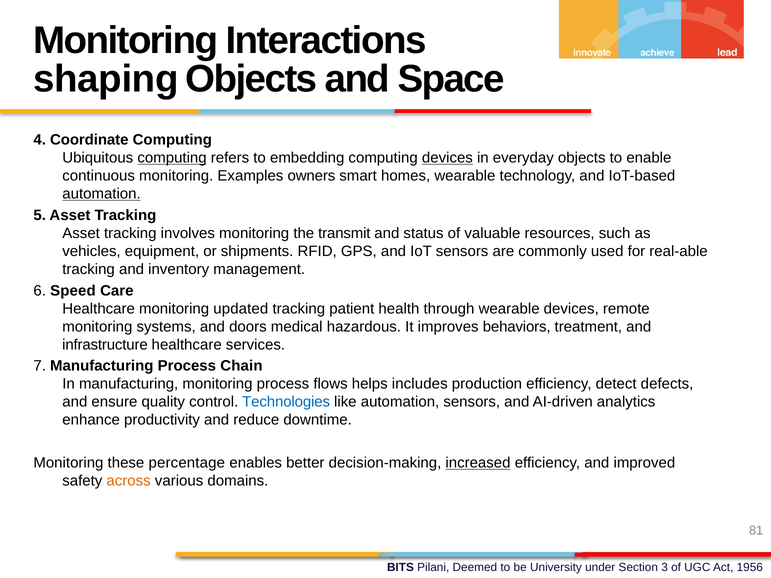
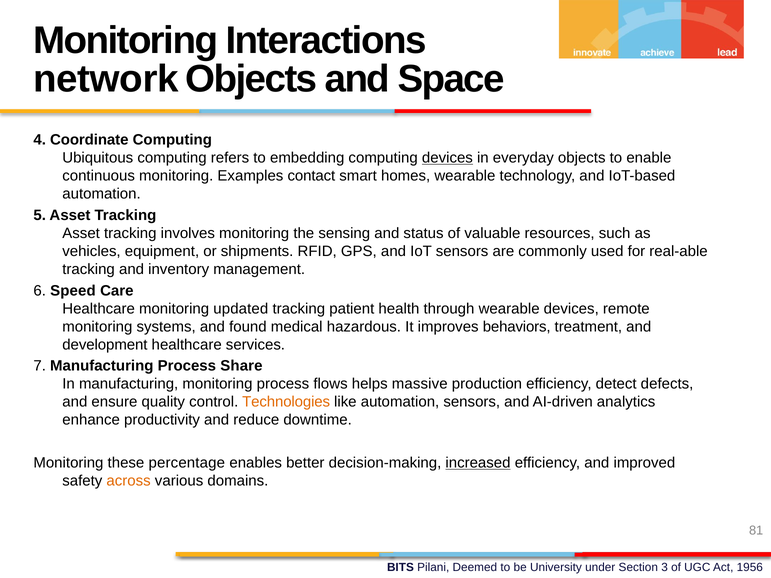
shaping: shaping -> network (106, 79)
computing underline: present -> none (172, 158)
owners: owners -> contact (311, 176)
automation underline: present -> none (102, 194)
transmit: transmit -> sensing (344, 233)
doors: doors -> found (248, 327)
infrastructure: infrastructure -> development (105, 345)
Chain: Chain -> Share (241, 366)
includes: includes -> massive (420, 384)
Technologies colour: blue -> orange (286, 402)
